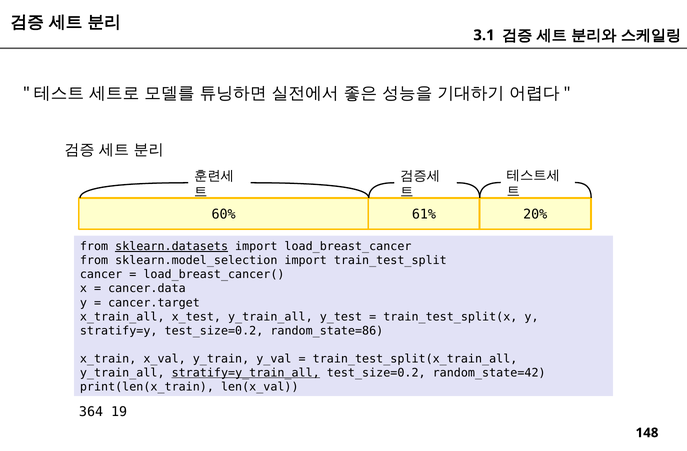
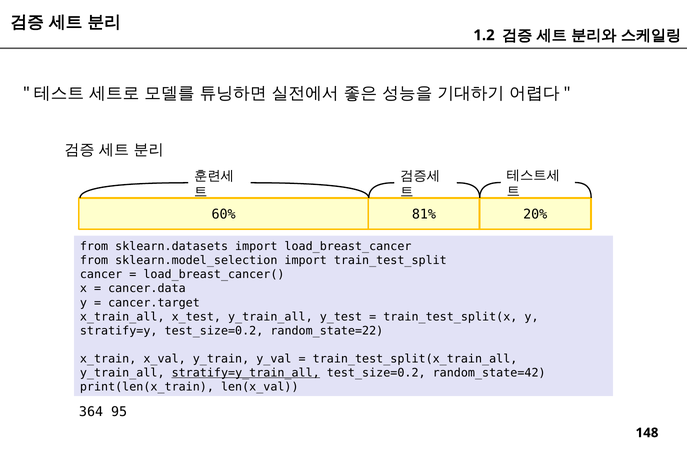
3.1: 3.1 -> 1.2 (484, 35)
61%: 61% -> 81% (424, 215)
sklearn.datasets underline: present -> none (172, 247)
random_state=86: random_state=86 -> random_state=22 (327, 331)
19: 19 -> 95 (119, 412)
